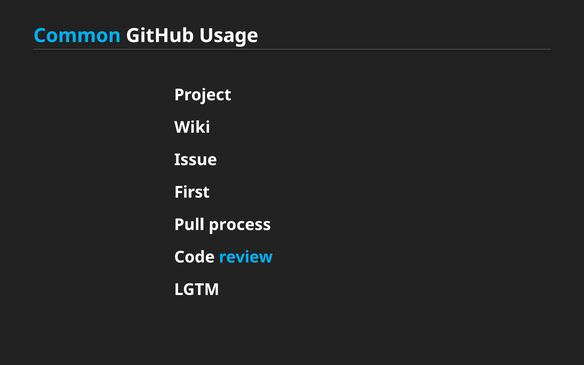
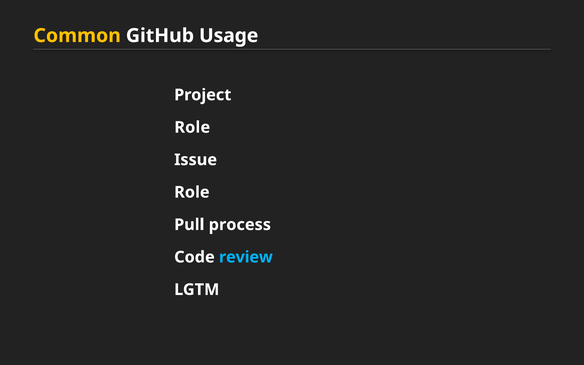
Common colour: light blue -> yellow (77, 36)
Wiki: Wiki -> Role (192, 127)
First: First -> Role (192, 192)
